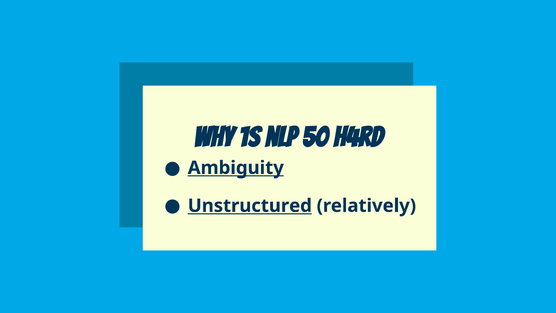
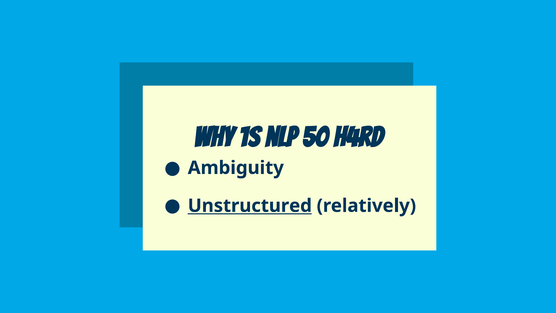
Ambiguity underline: present -> none (236, 168)
